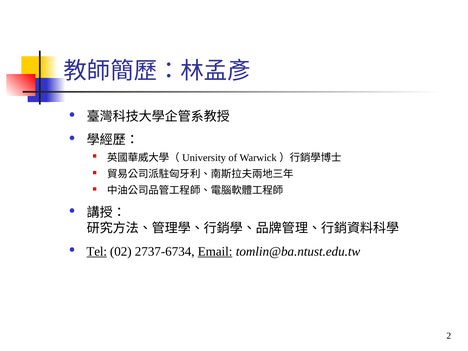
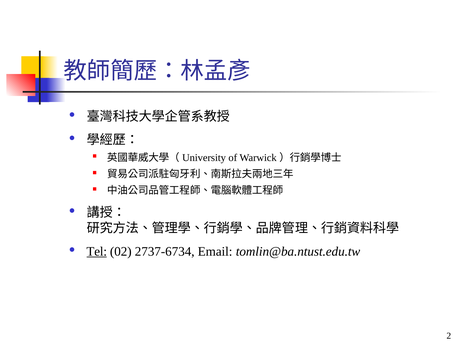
Email underline: present -> none (215, 251)
